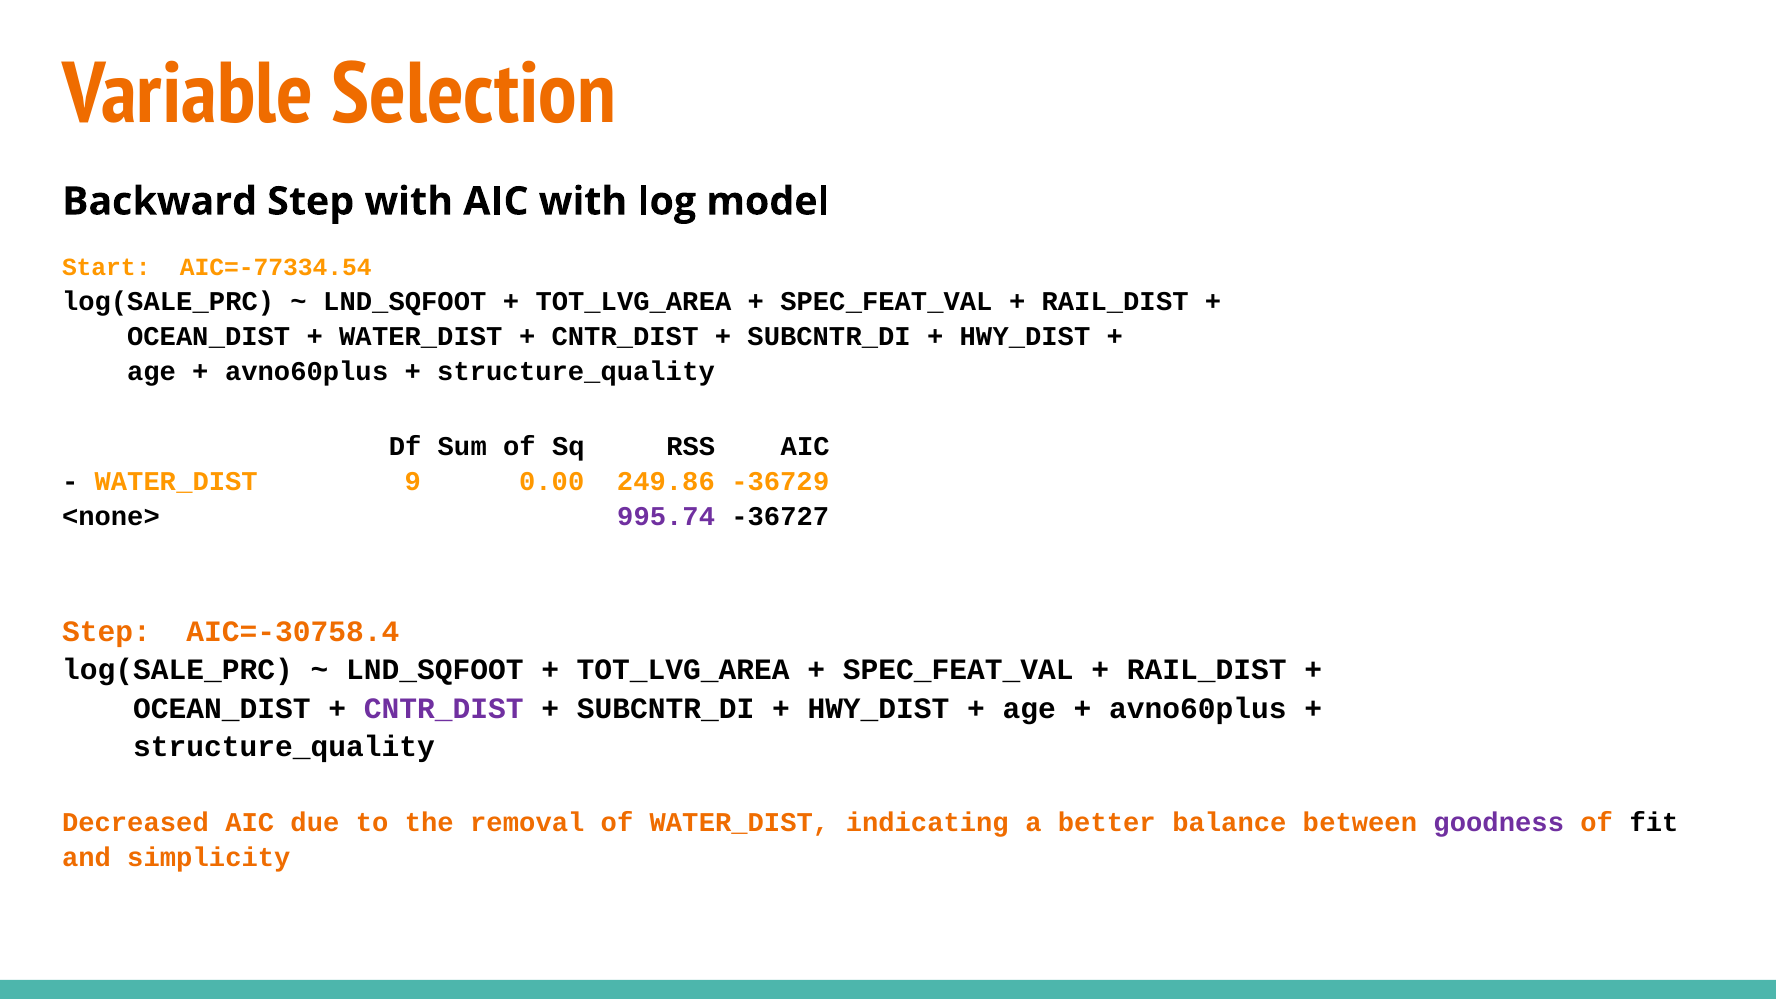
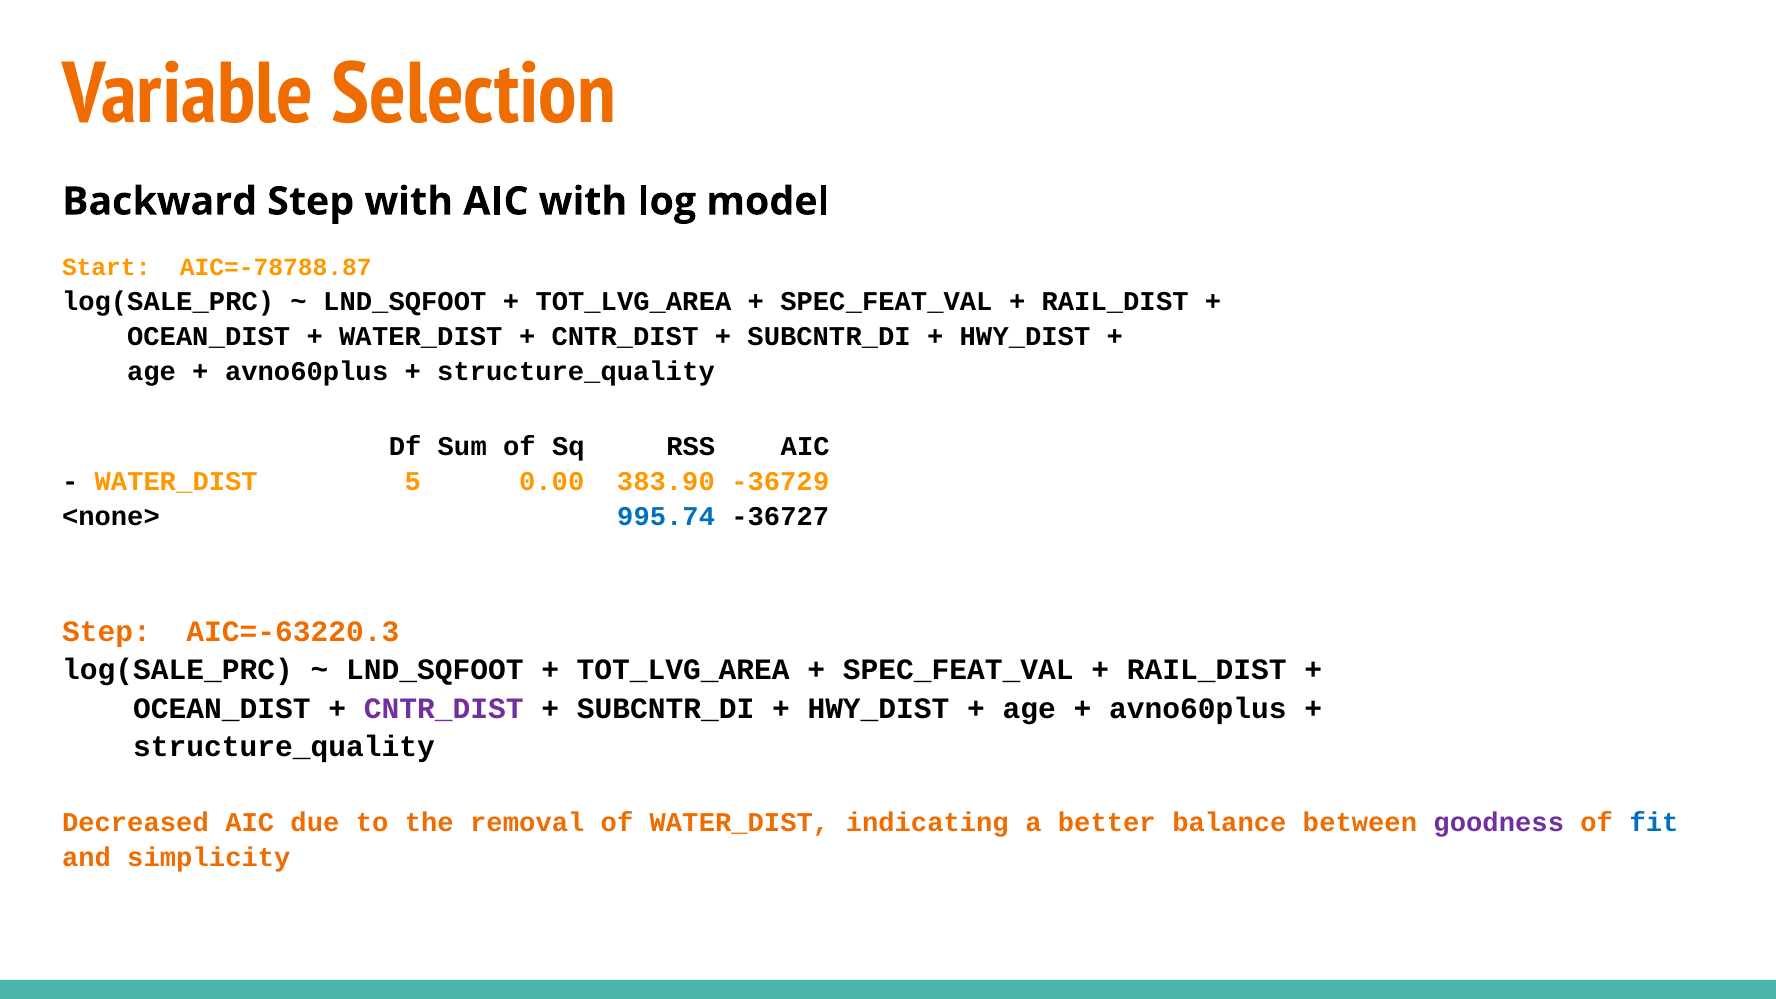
AIC=-77334.54: AIC=-77334.54 -> AIC=-78788.87 (276, 268)
9: 9 -> 5 (413, 481)
249.86: 249.86 -> 383.90 (666, 481)
995.74 colour: purple -> blue (666, 517)
AIC=-30758.4: AIC=-30758.4 -> AIC=-63220.3 (293, 632)
fit colour: black -> blue (1654, 822)
